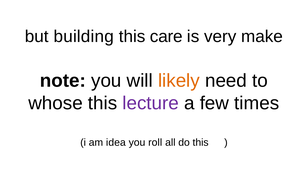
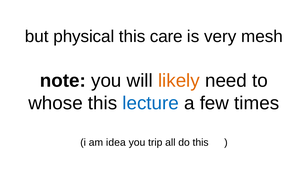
building: building -> physical (84, 36)
make: make -> mesh (262, 36)
lecture colour: purple -> blue (151, 103)
roll: roll -> trip (155, 143)
